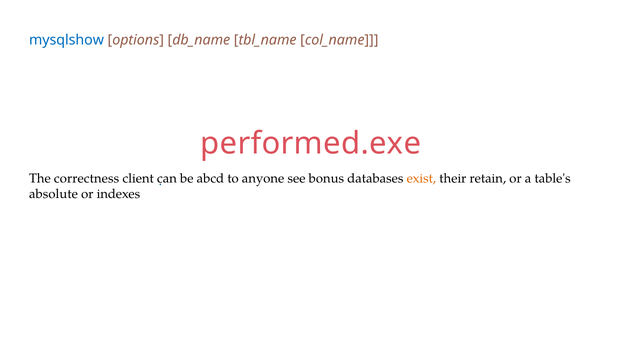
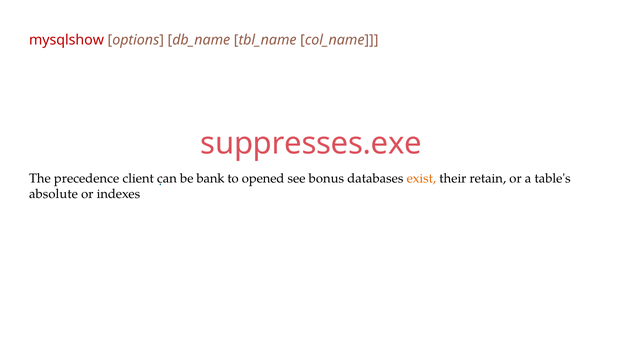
mysqlshow colour: blue -> red (66, 40)
performed.exe: performed.exe -> suppresses.exe (311, 144)
correctness: correctness -> precedence (87, 179)
abcd: abcd -> bank (211, 179)
anyone: anyone -> opened (263, 179)
